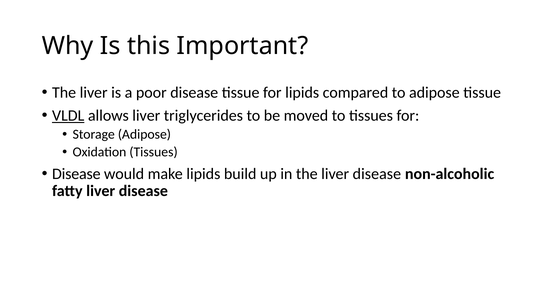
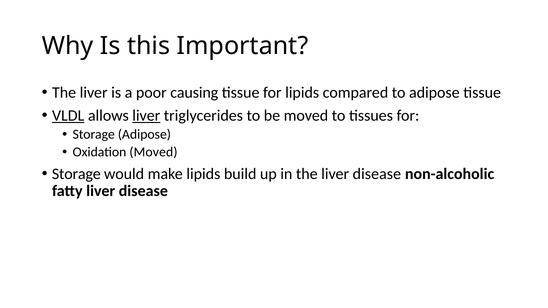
poor disease: disease -> causing (194, 93)
liver underline: none -> present (146, 116)
Oxidation Tissues: Tissues -> Moved (153, 152)
Disease: Disease -> Storage (76, 174)
